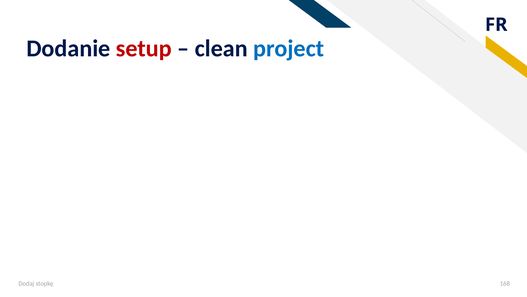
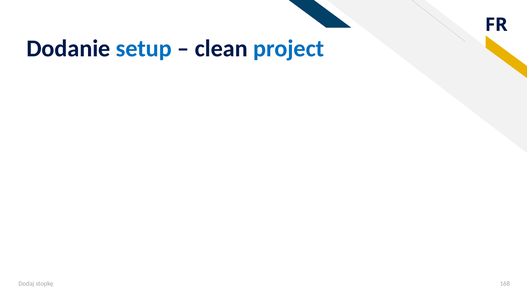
setup colour: red -> blue (144, 48)
